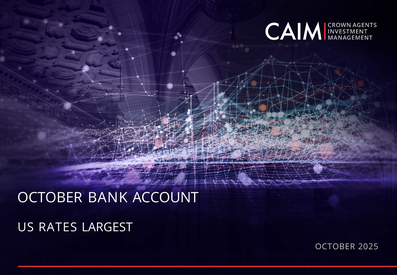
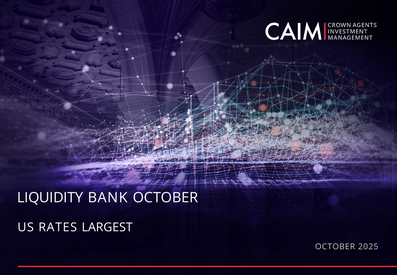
OCTOBER: OCTOBER -> LIQUIDITY (50, 198)
BANK ACCOUNT: ACCOUNT -> OCTOBER (166, 198)
